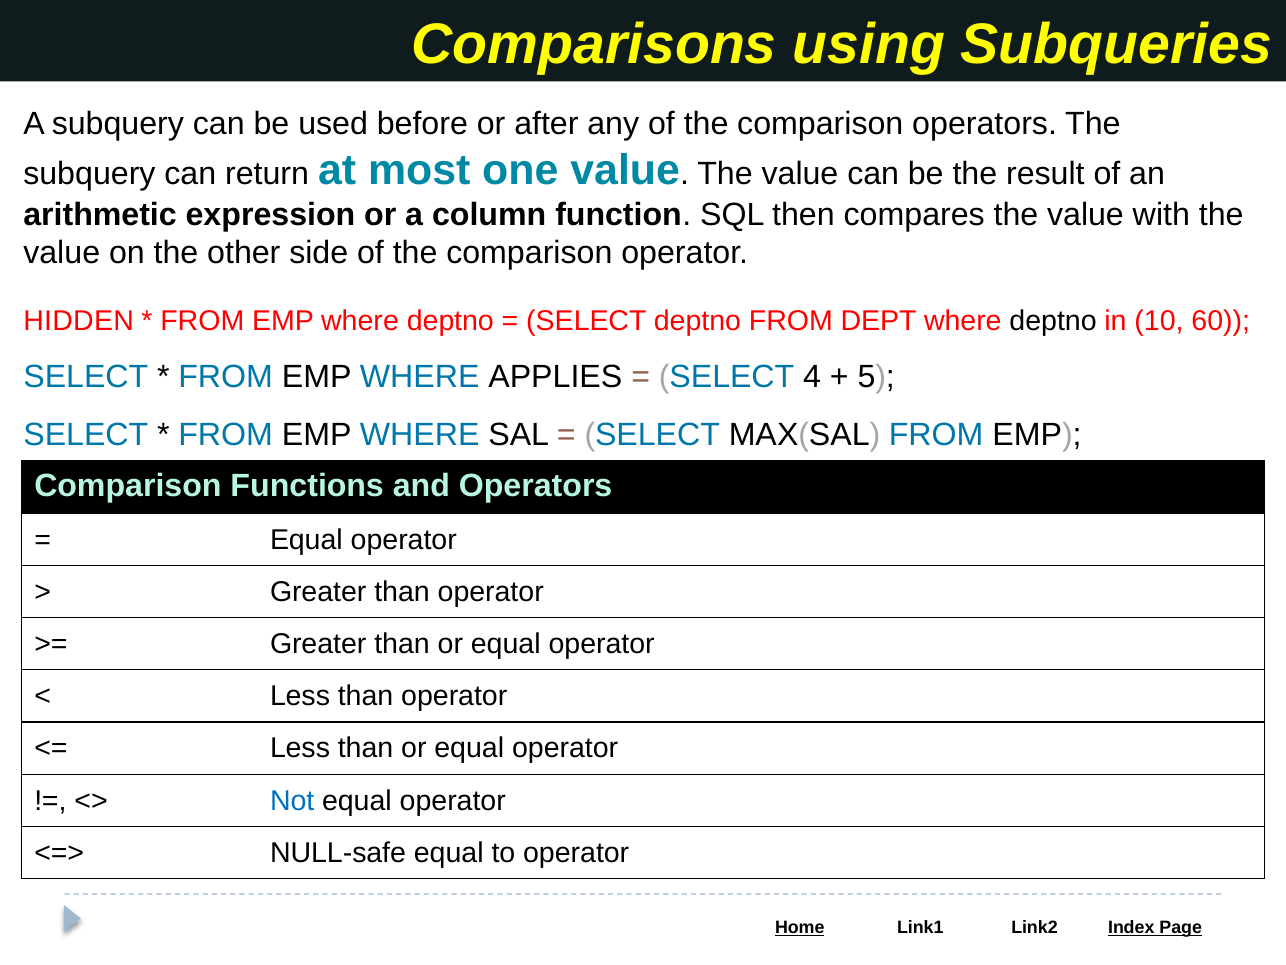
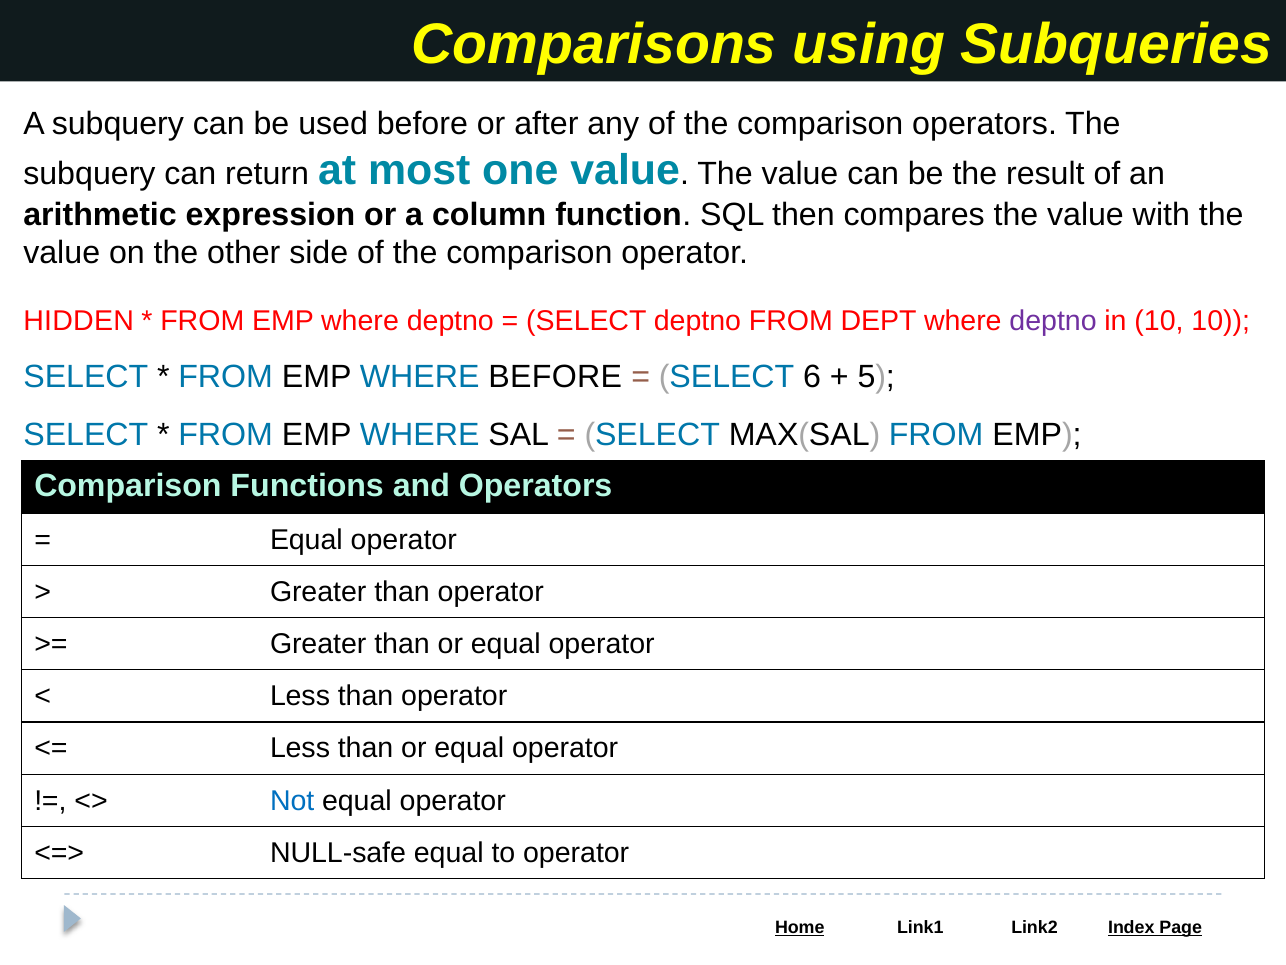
deptno colour: black -> purple (1053, 321)
10 60: 60 -> 10 (1221, 321)
WHERE APPLIES: APPLIES -> BEFORE (555, 377)
4: 4 -> 6 (812, 377)
